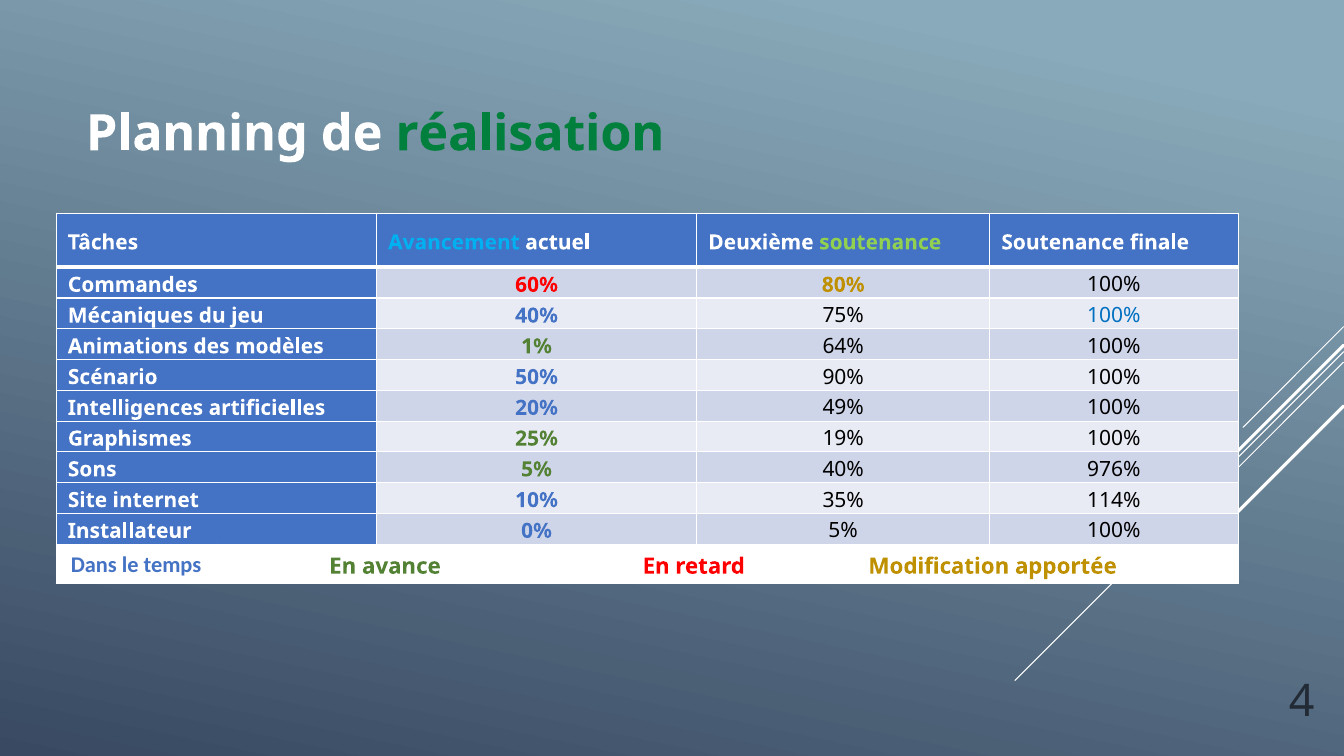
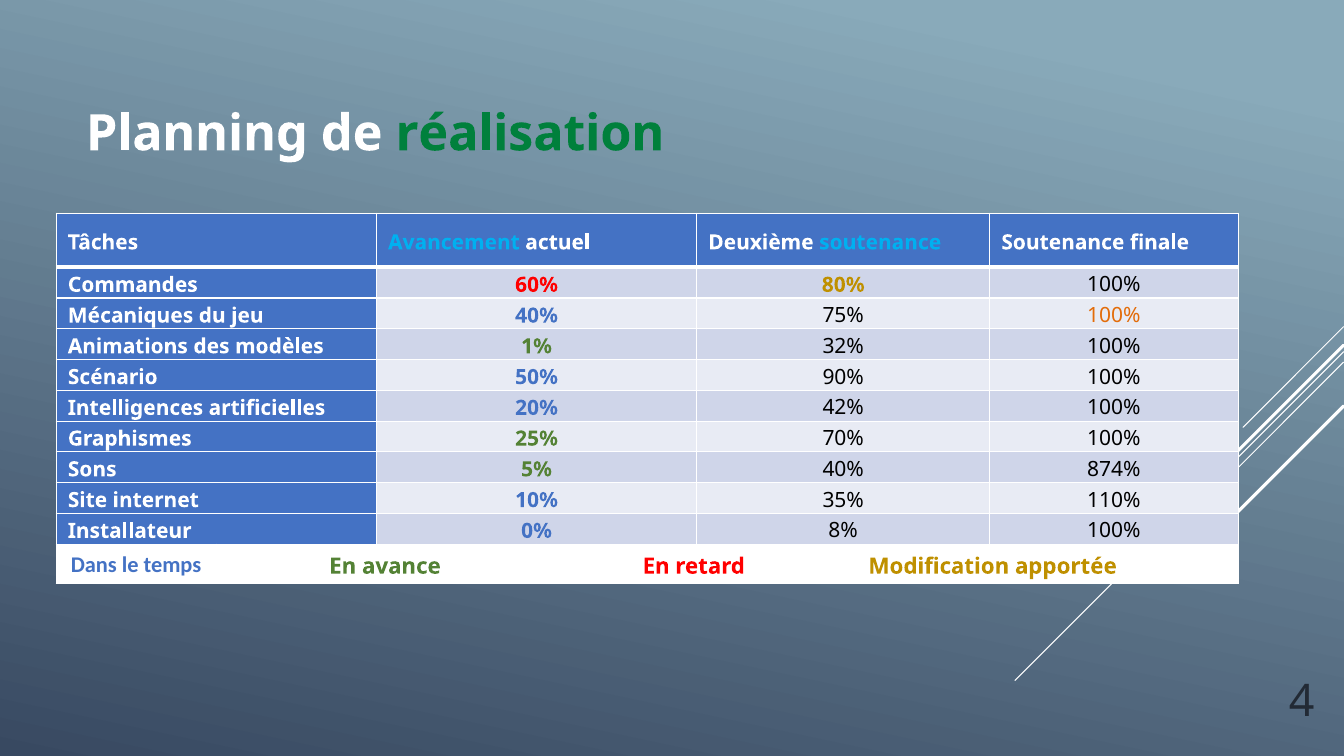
soutenance colour: light green -> light blue (880, 242)
100% colour: blue -> orange (1114, 316)
64%: 64% -> 32% (843, 346)
49%: 49% -> 42% (843, 408)
19%: 19% -> 70% (843, 439)
976%: 976% -> 874% (1114, 469)
114%: 114% -> 110% (1114, 500)
5%: 5% -> 8% (843, 531)
